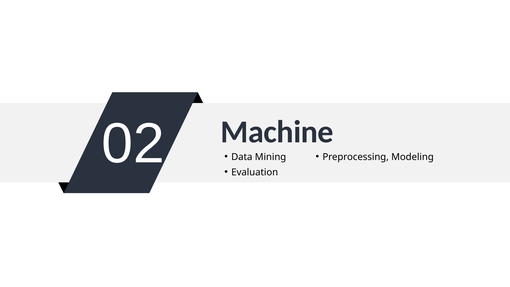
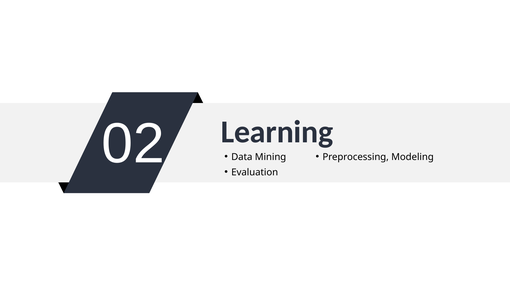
Machine: Machine -> Learning (277, 132)
